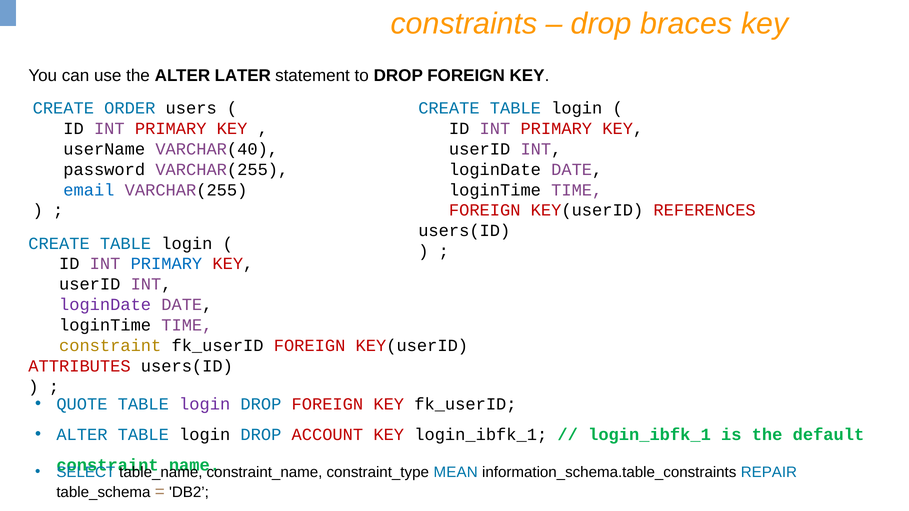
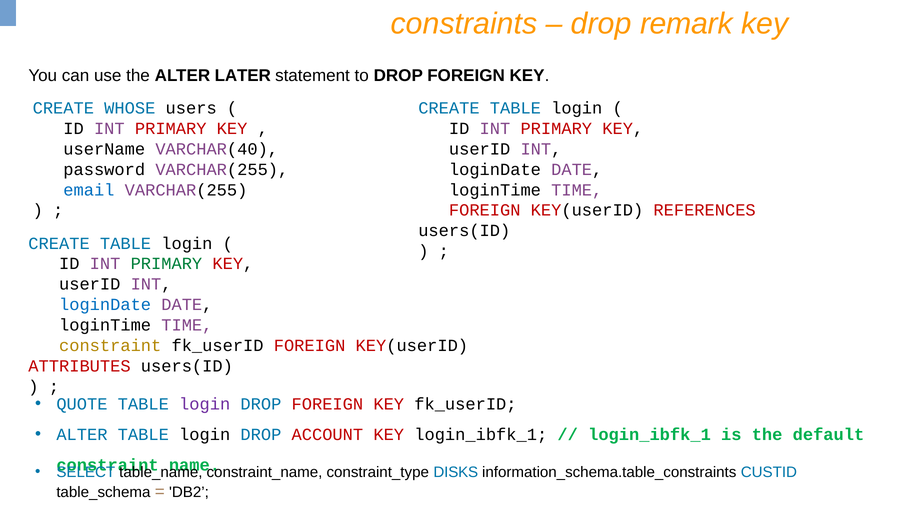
braces: braces -> remark (686, 24)
ORDER: ORDER -> WHOSE (130, 108)
PRIMARY colour: blue -> green (166, 264)
loginDate colour: purple -> blue (105, 305)
MEAN: MEAN -> DISKS (456, 473)
REPAIR: REPAIR -> CUSTID (769, 473)
